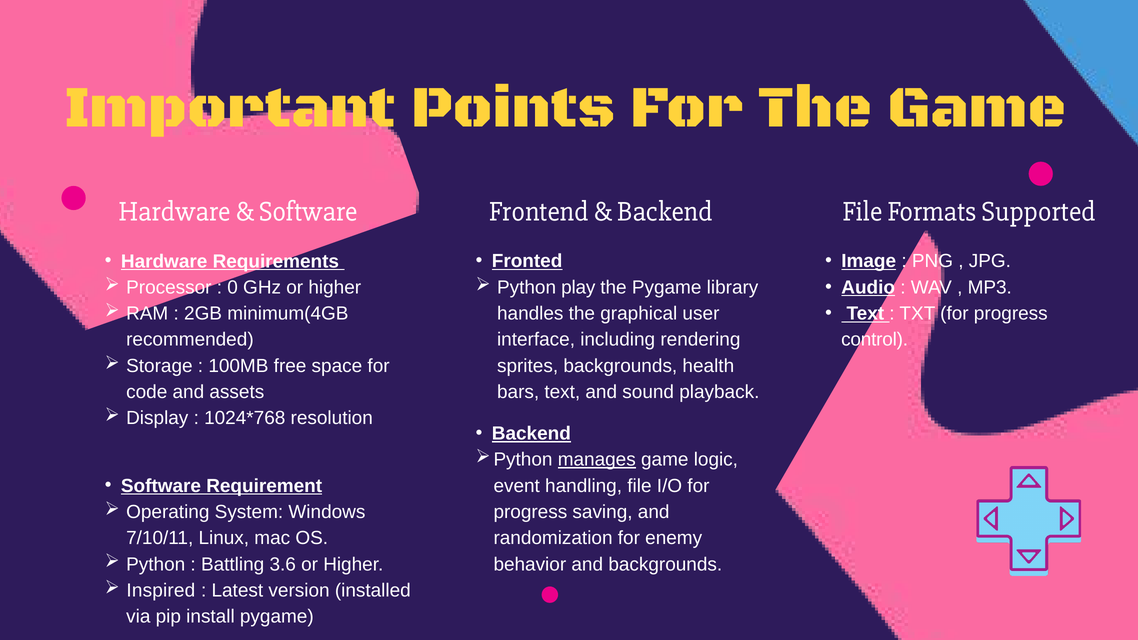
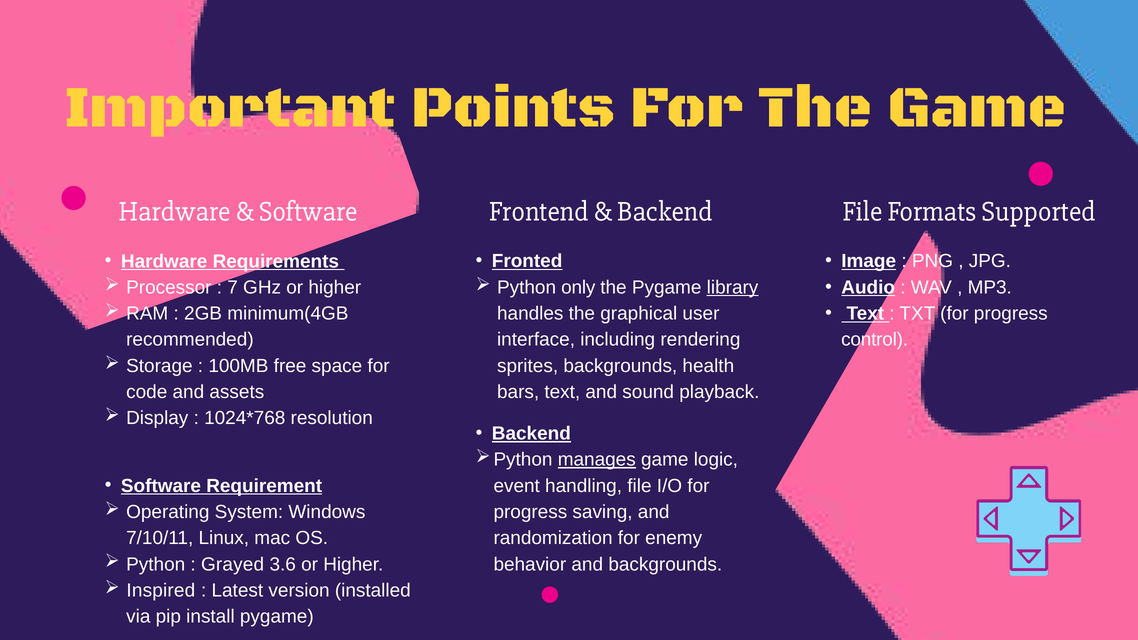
0: 0 -> 7 (233, 287)
play: play -> only (578, 287)
library underline: none -> present (733, 287)
Battling: Battling -> Grayed (233, 564)
